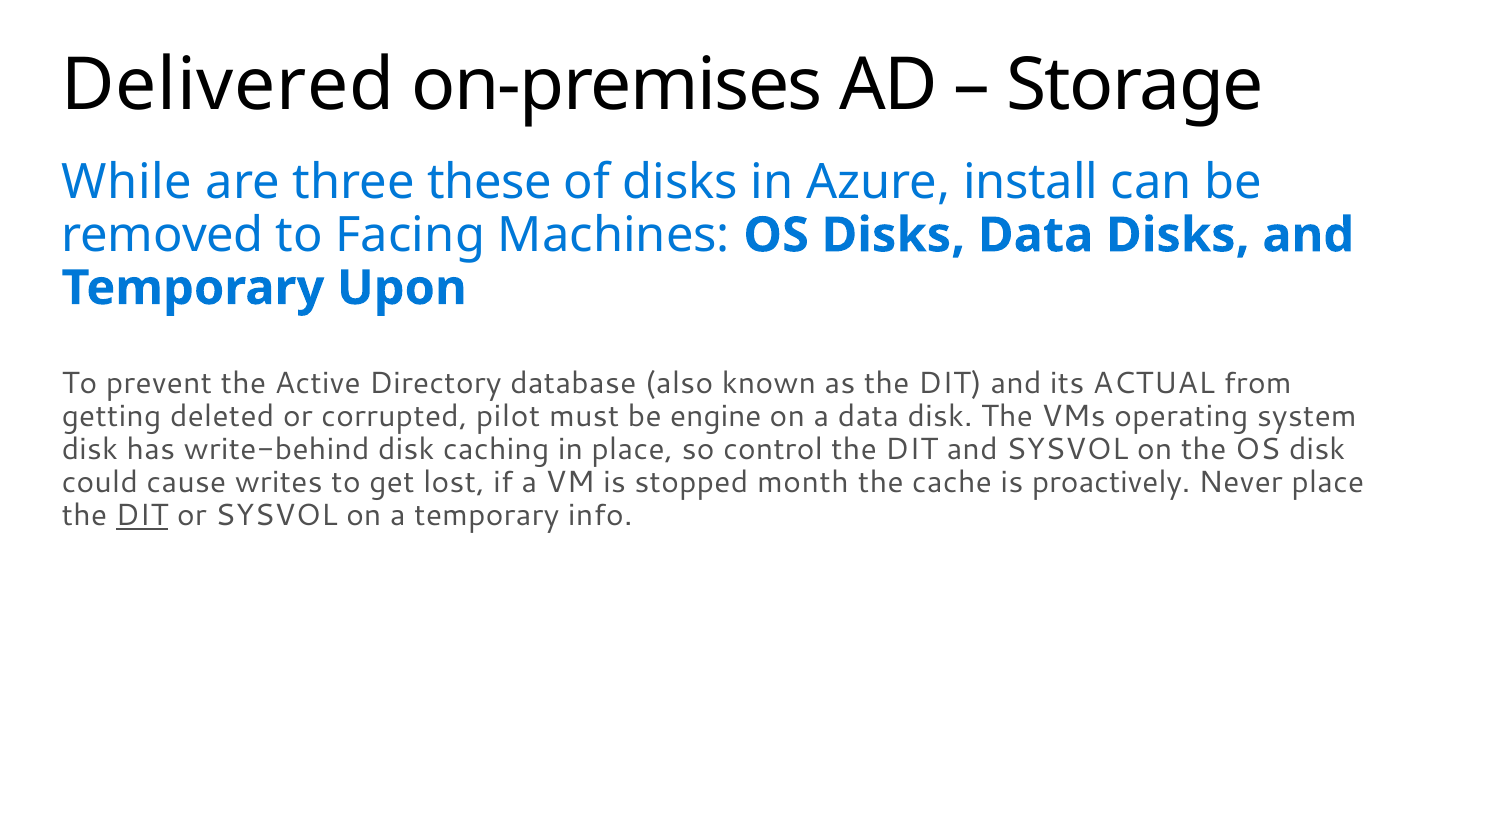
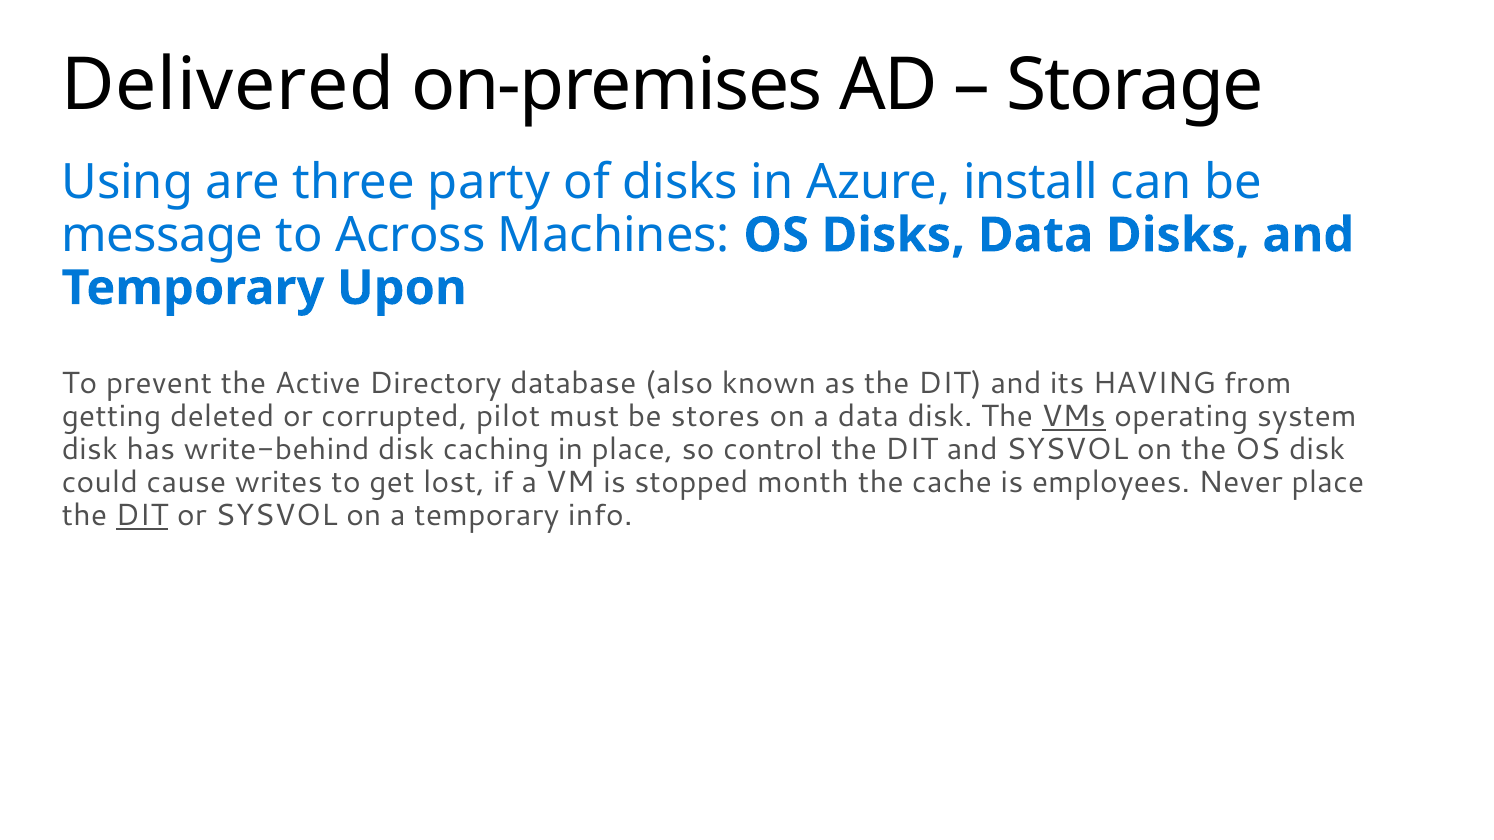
While: While -> Using (127, 183)
these: these -> party (489, 183)
removed: removed -> message (162, 235)
Facing: Facing -> Across (410, 235)
ACTUAL: ACTUAL -> HAVING (1154, 384)
engine: engine -> stores (716, 417)
VMs underline: none -> present (1074, 417)
proactively: proactively -> employees (1111, 483)
